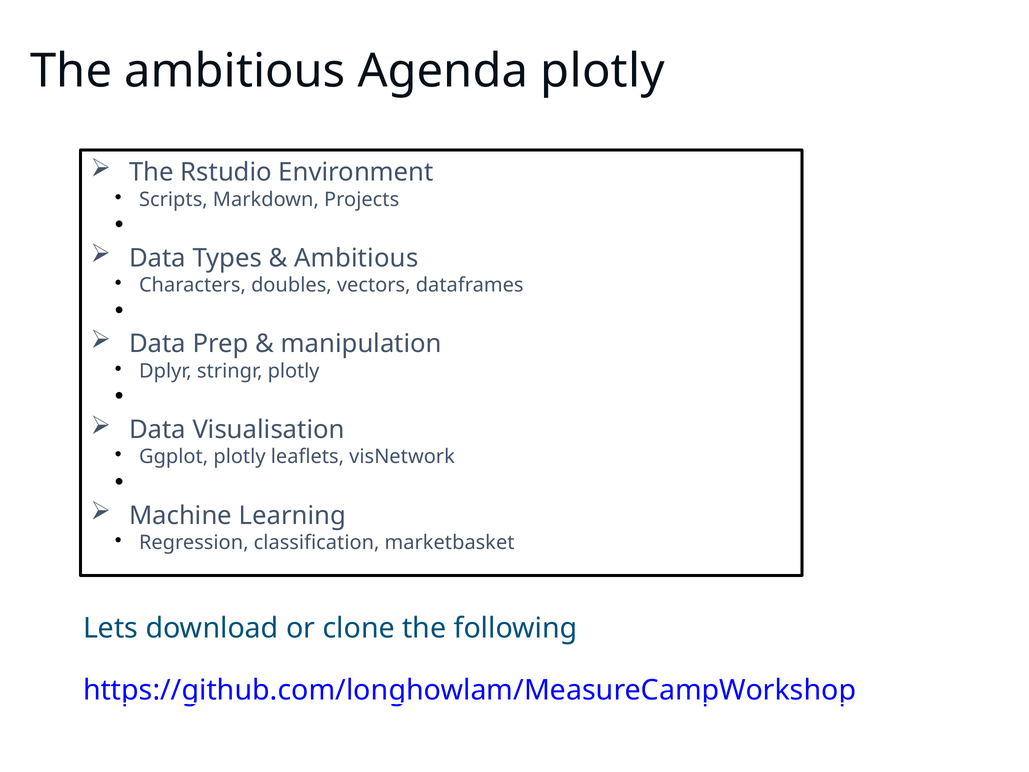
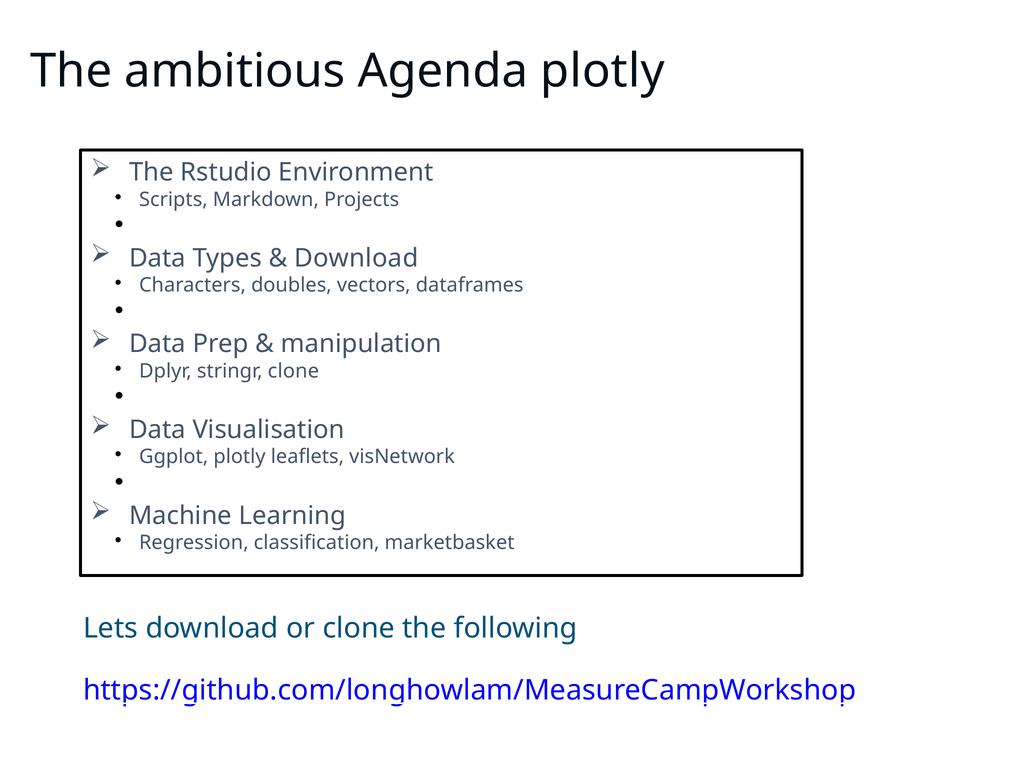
Ambitious: Ambitious -> Download (356, 258)
stringr plotly: plotly -> clone (293, 371)
